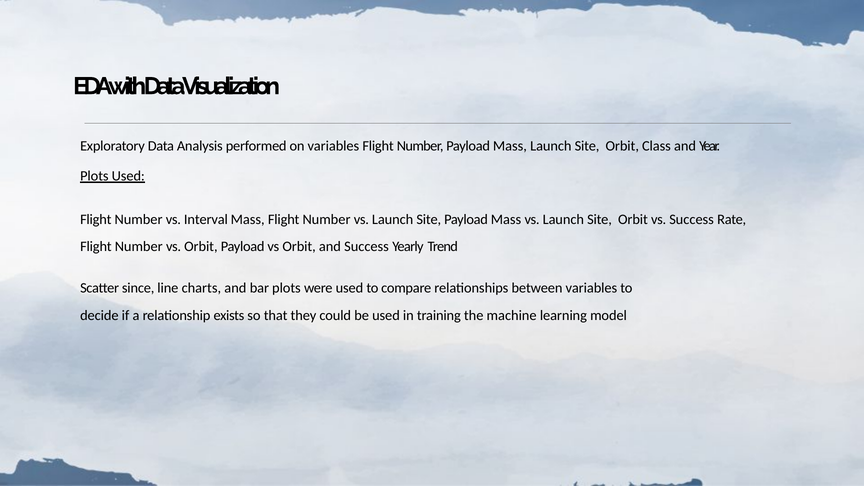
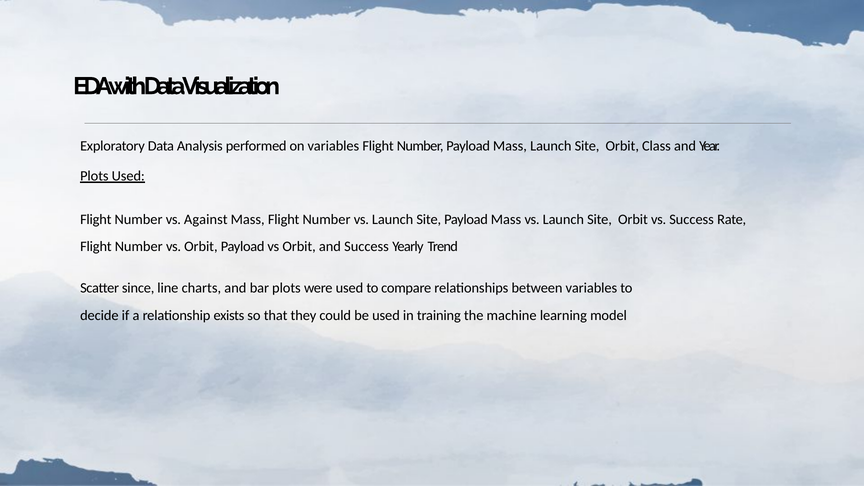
Interval: Interval -> Against (206, 220)
